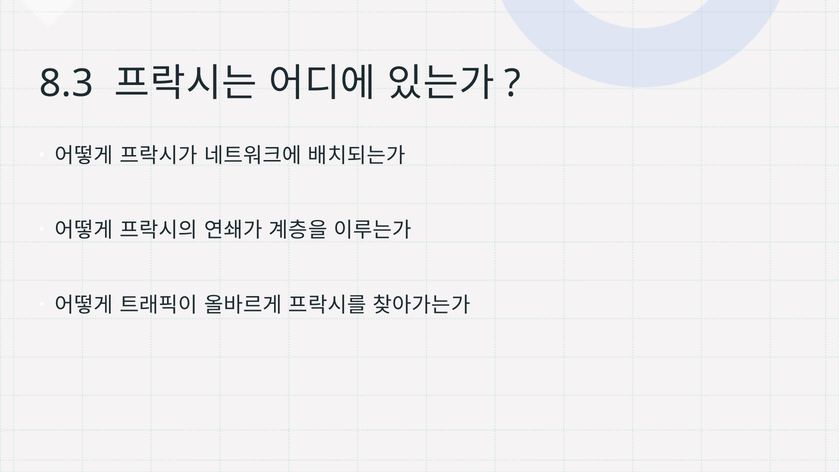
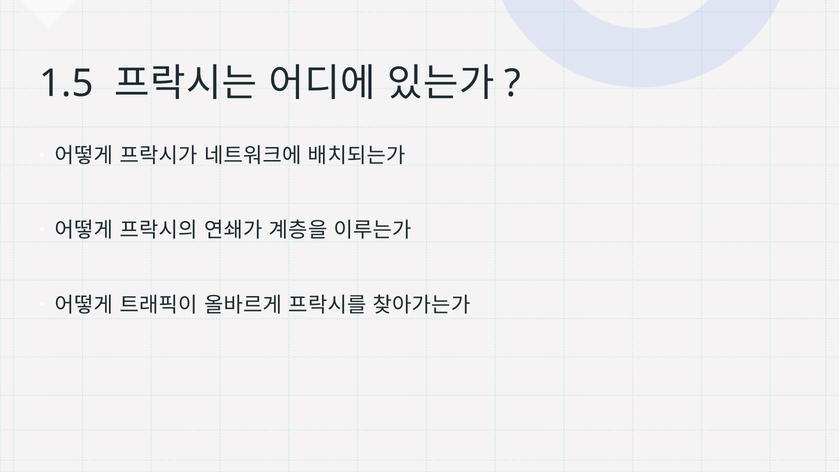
8.3: 8.3 -> 1.5 (66, 84)
